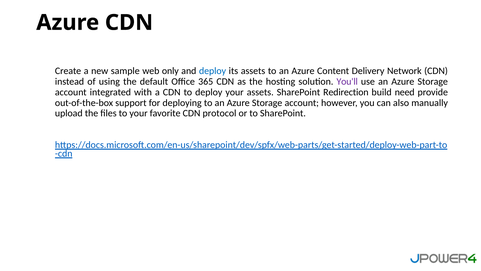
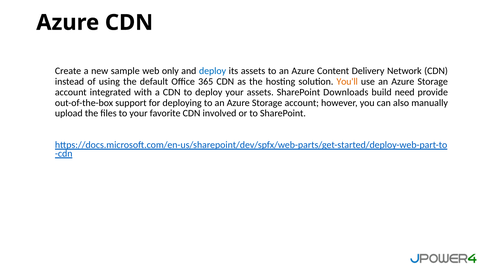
You'll colour: purple -> orange (347, 81)
Redirection: Redirection -> Downloads (346, 92)
protocol: protocol -> involved (220, 113)
